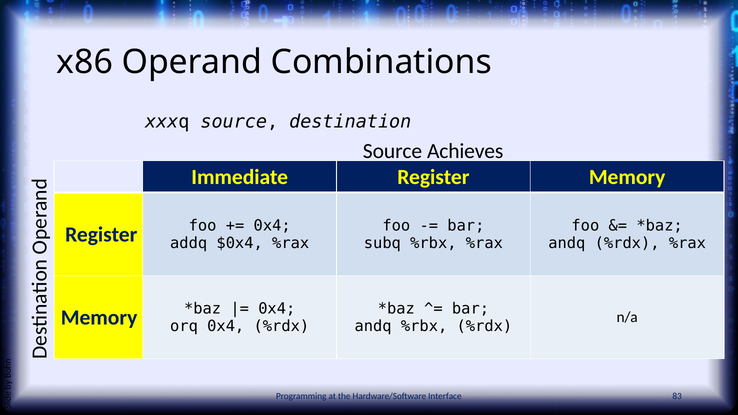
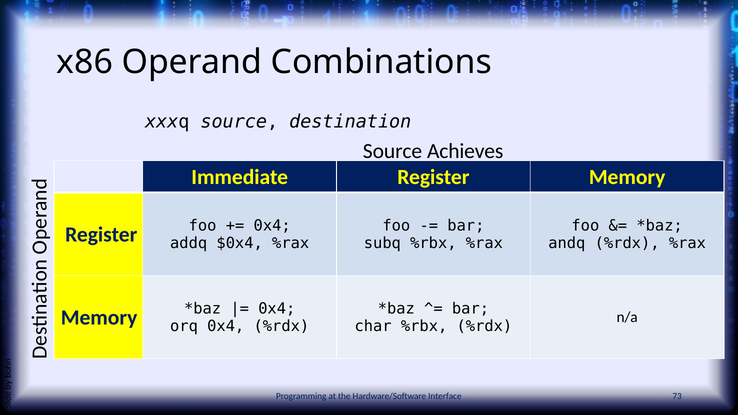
andq: andq -> char (373, 327)
83: 83 -> 73 (677, 396)
